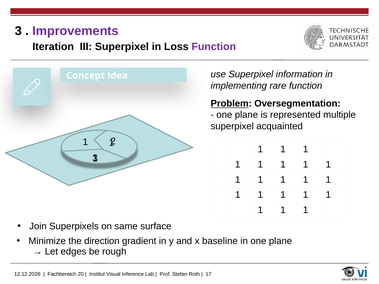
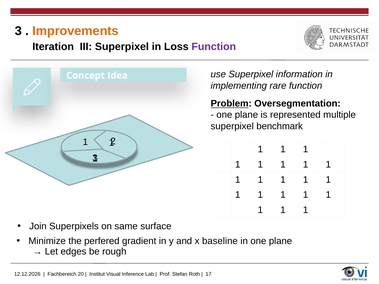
Improvements colour: purple -> orange (76, 31)
acquainted: acquainted -> benchmark (280, 126)
direction: direction -> perfered (102, 241)
